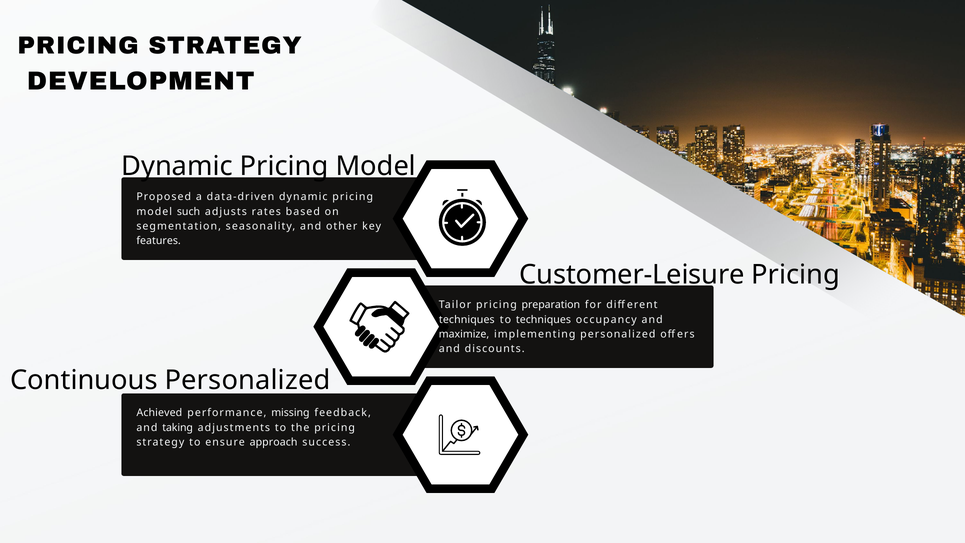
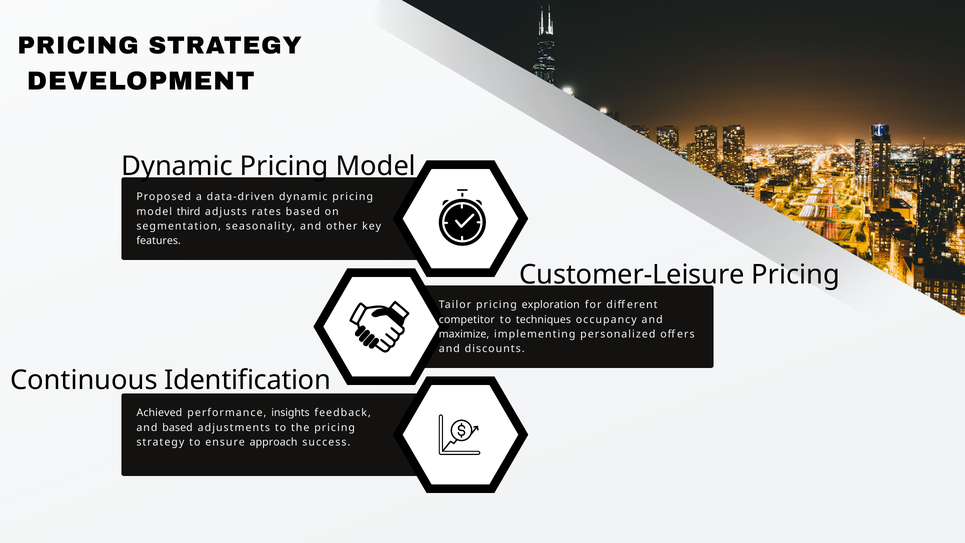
such: such -> third (189, 212)
preparation: preparation -> exploration (551, 305)
techniques: techniques -> competitor (467, 319)
Continuous Personalized: Personalized -> Identification (248, 380)
missing: missing -> insights (290, 413)
and taking: taking -> based (178, 427)
